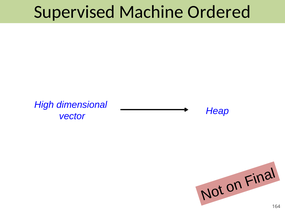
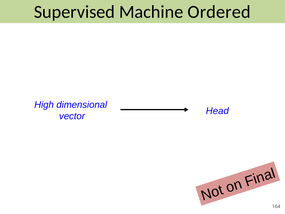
Heap: Heap -> Head (217, 111)
